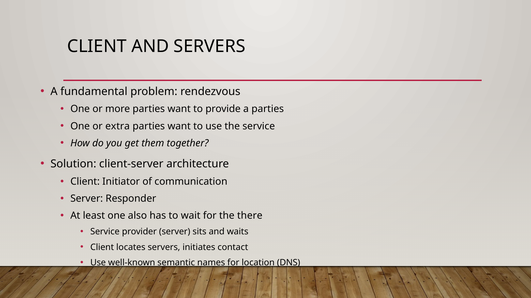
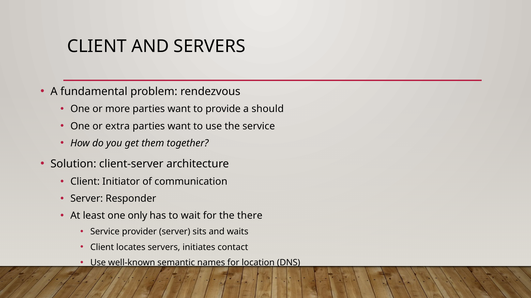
a parties: parties -> should (268, 109)
also: also -> only (137, 216)
